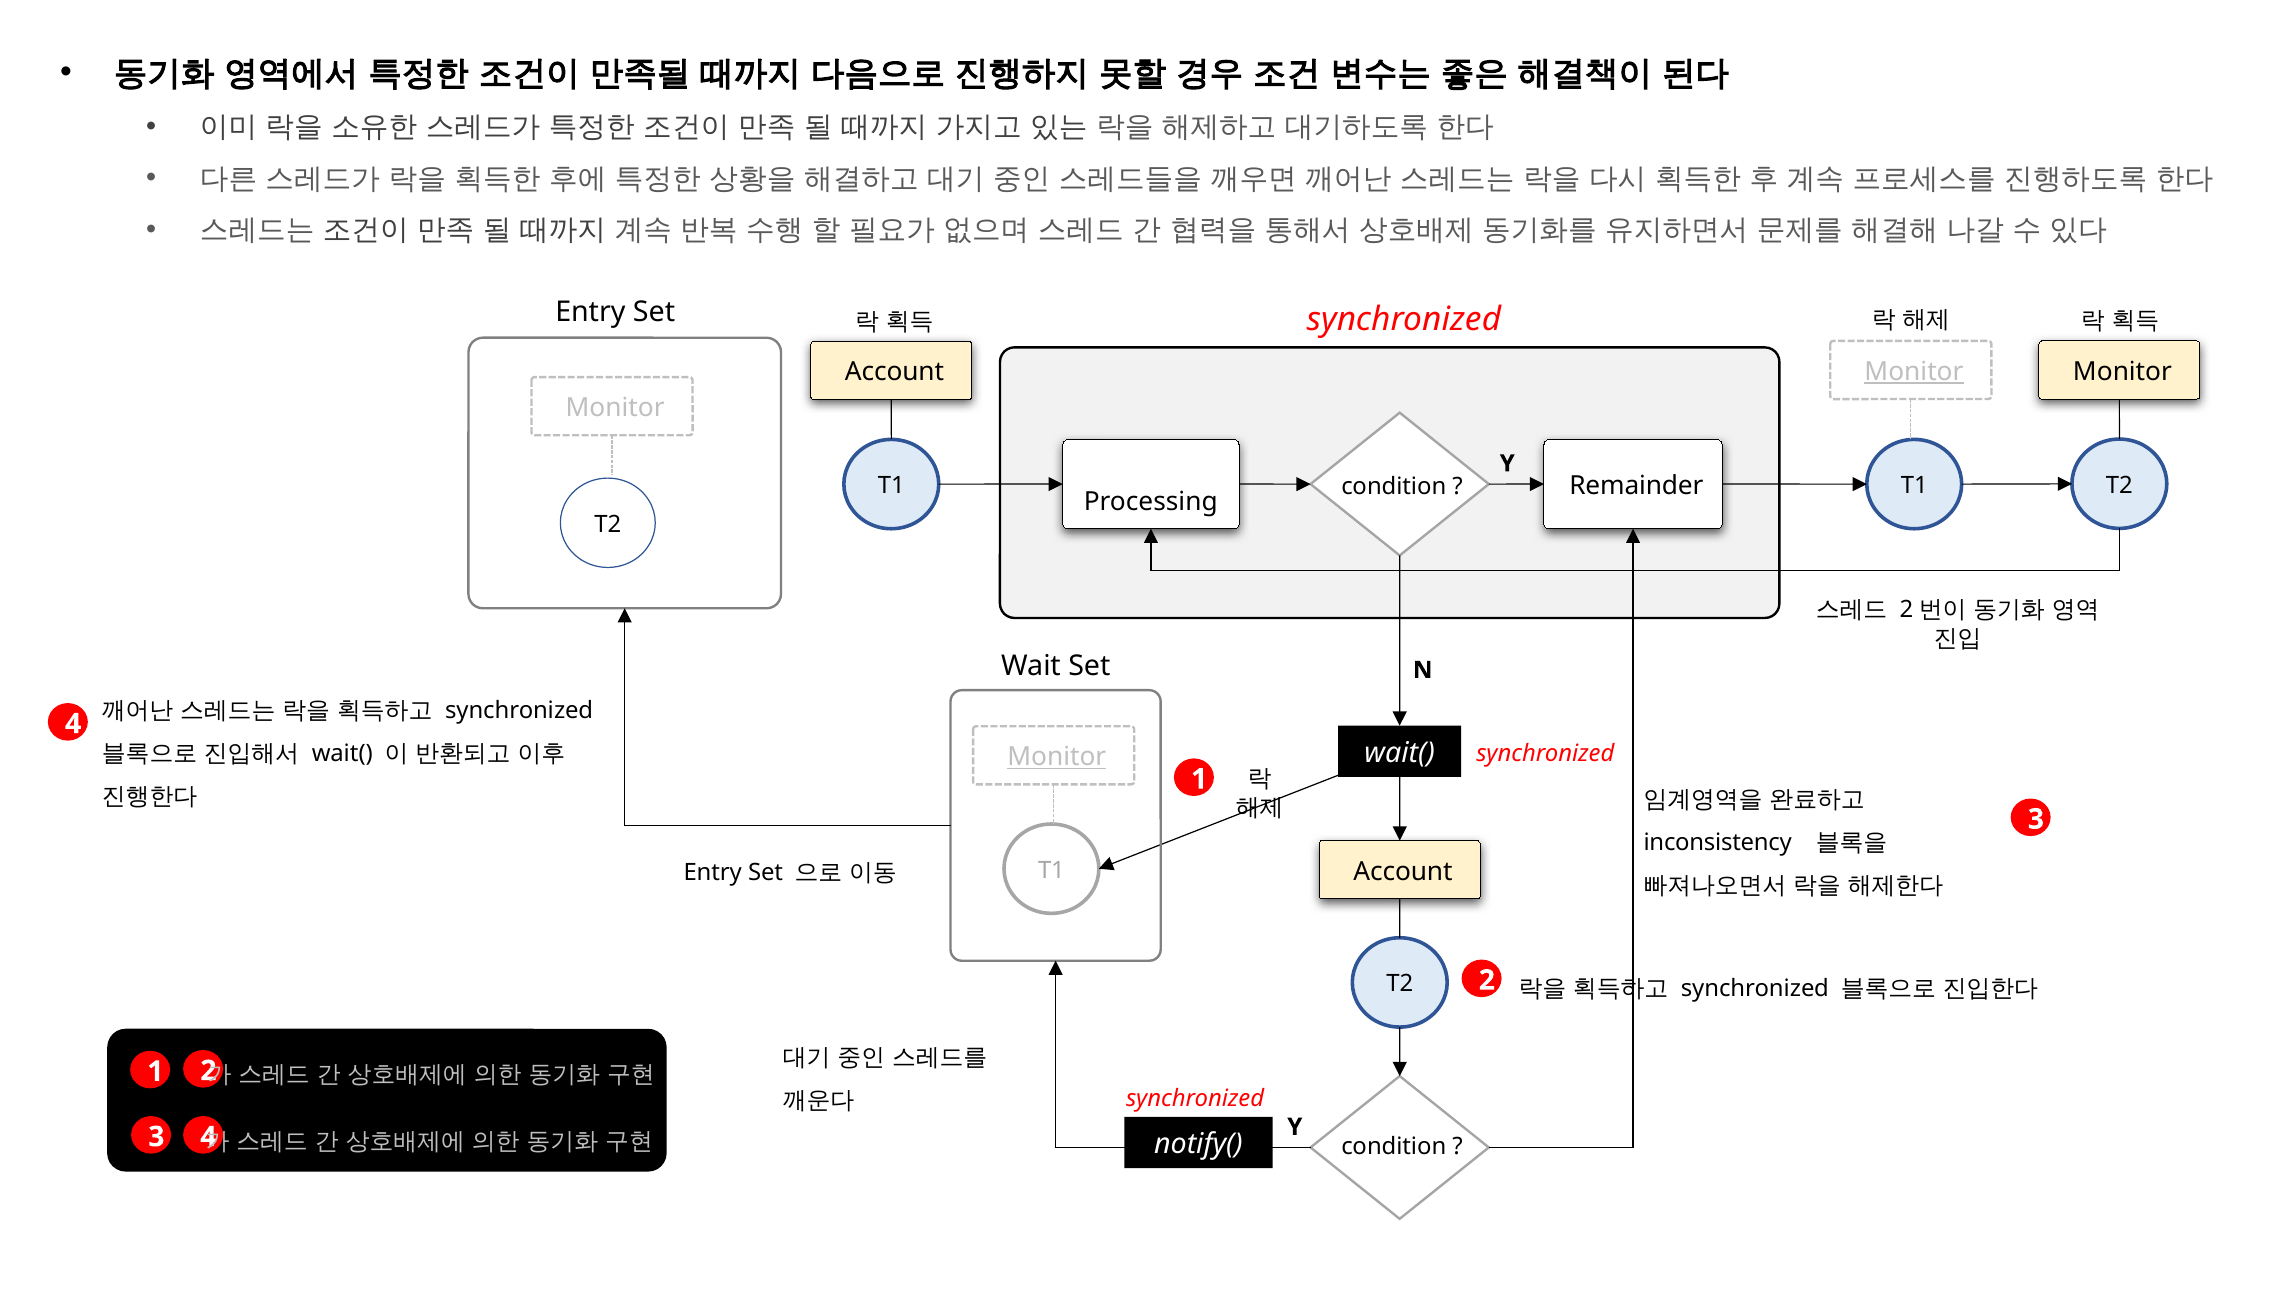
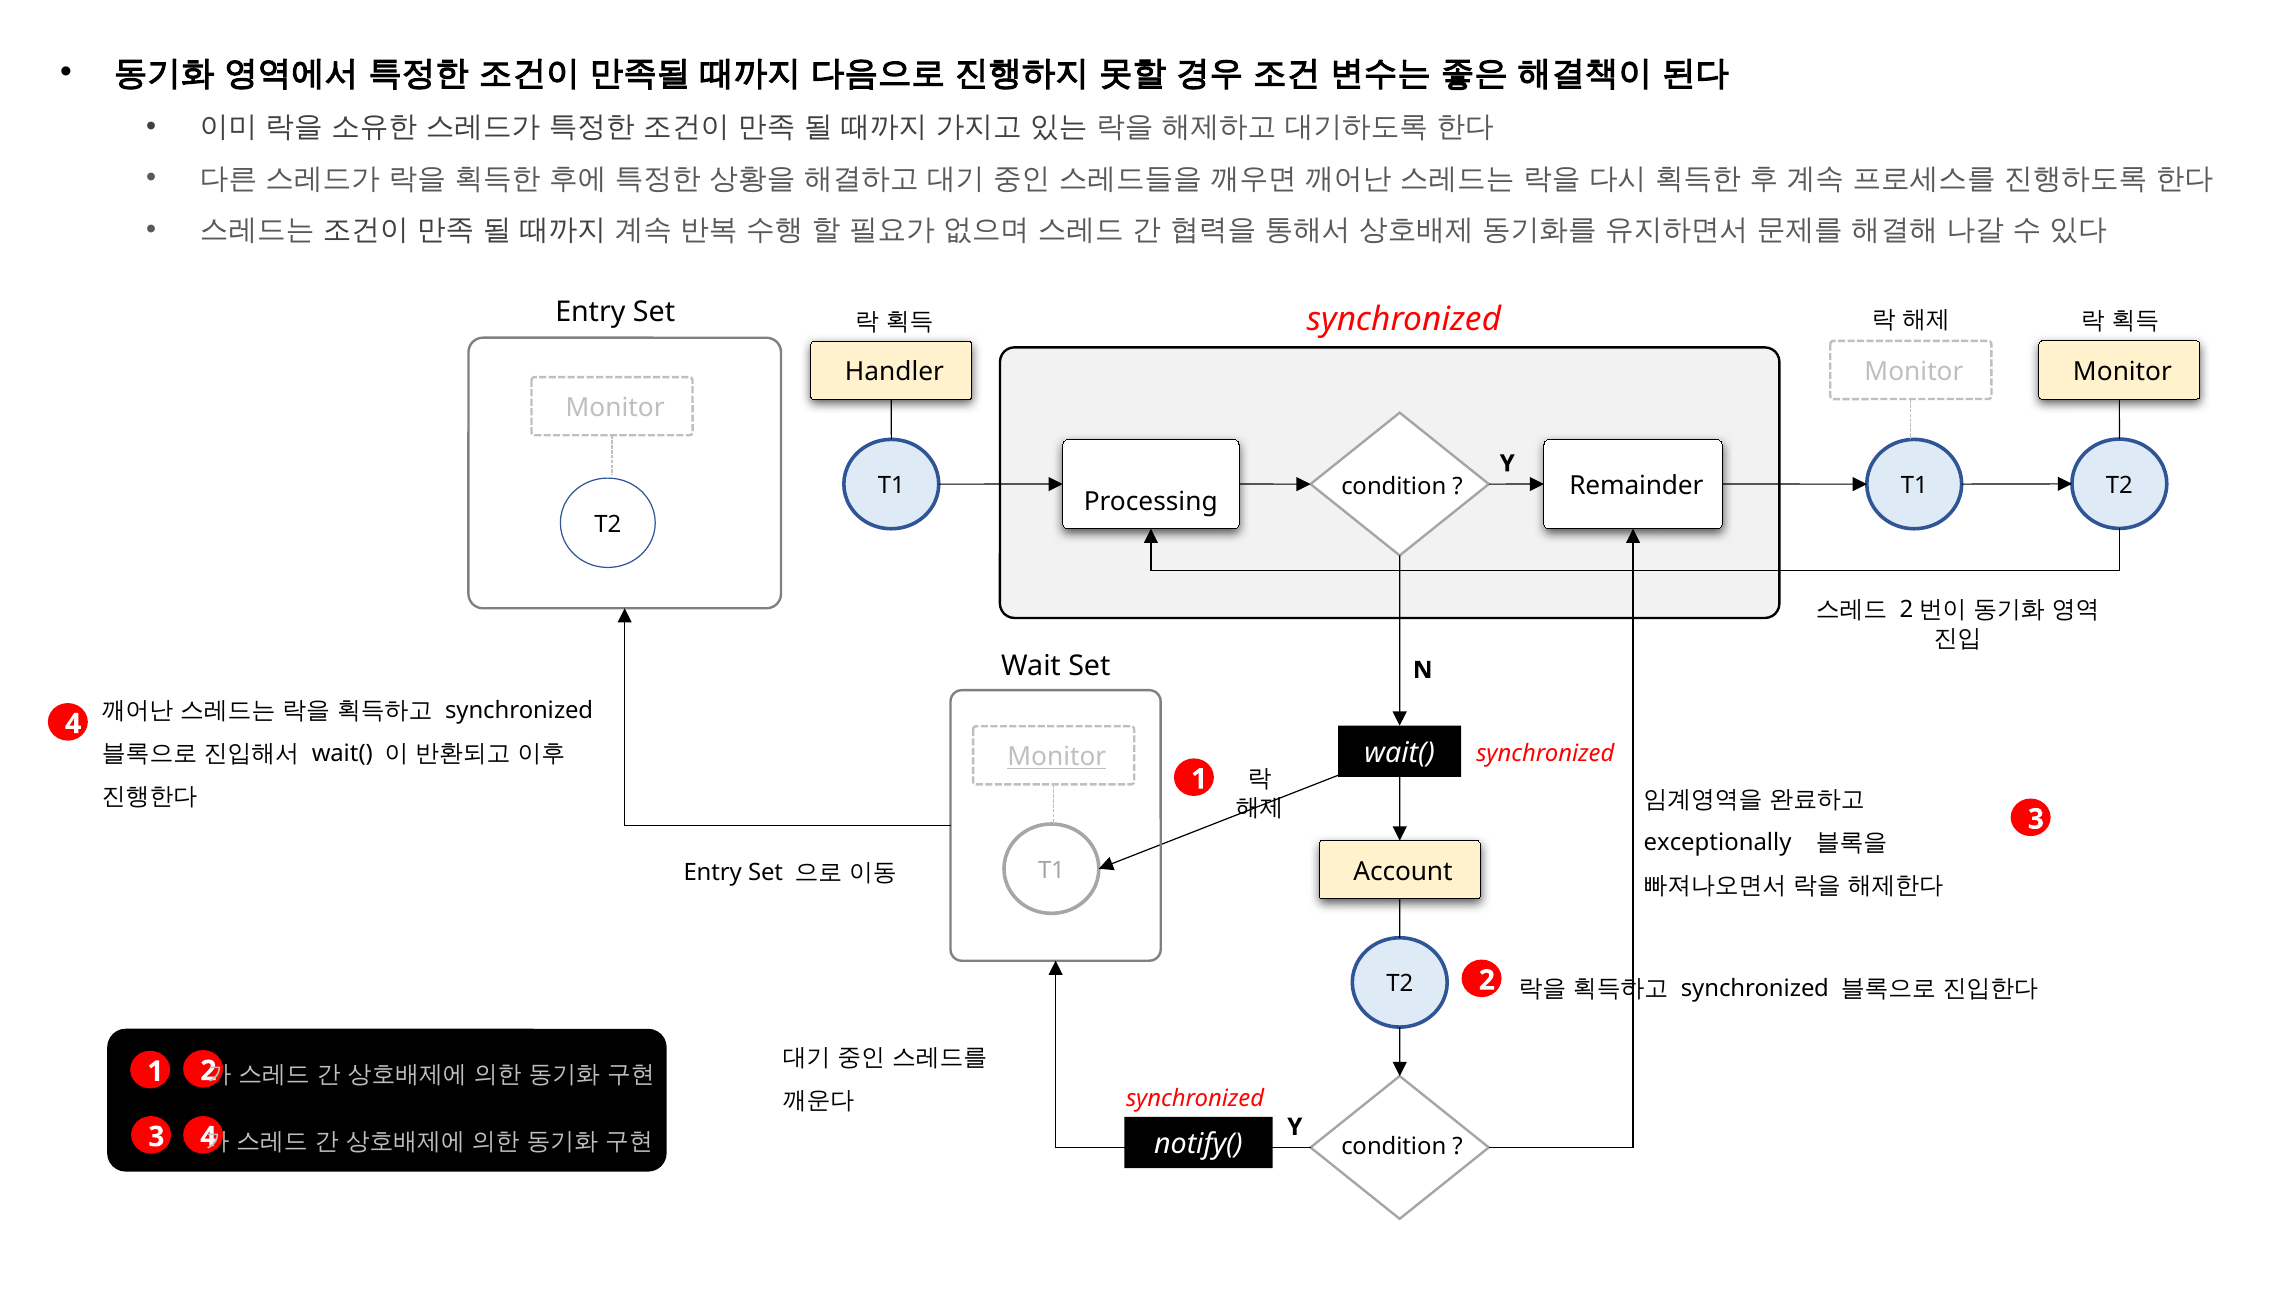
Monitor underline: present -> none (1914, 372)
Account: Account -> Handler (894, 372)
inconsistency: inconsistency -> exceptionally (1718, 843)
